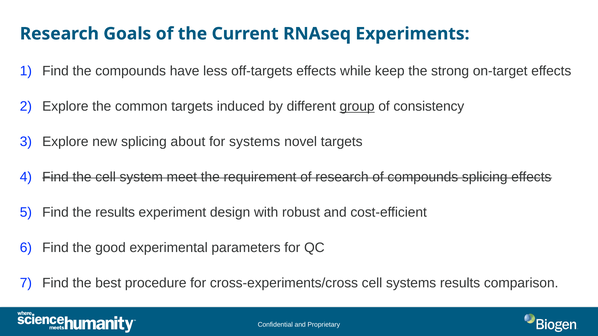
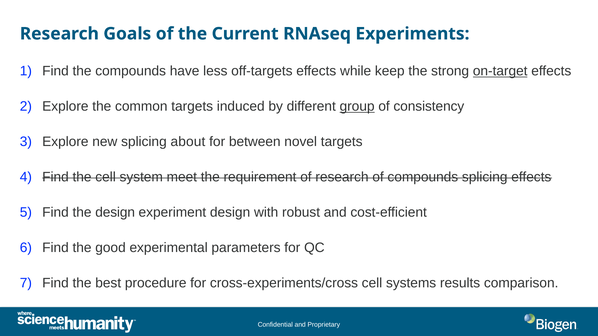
on-target underline: none -> present (500, 71)
for systems: systems -> between (255, 142)
the results: results -> design (115, 213)
